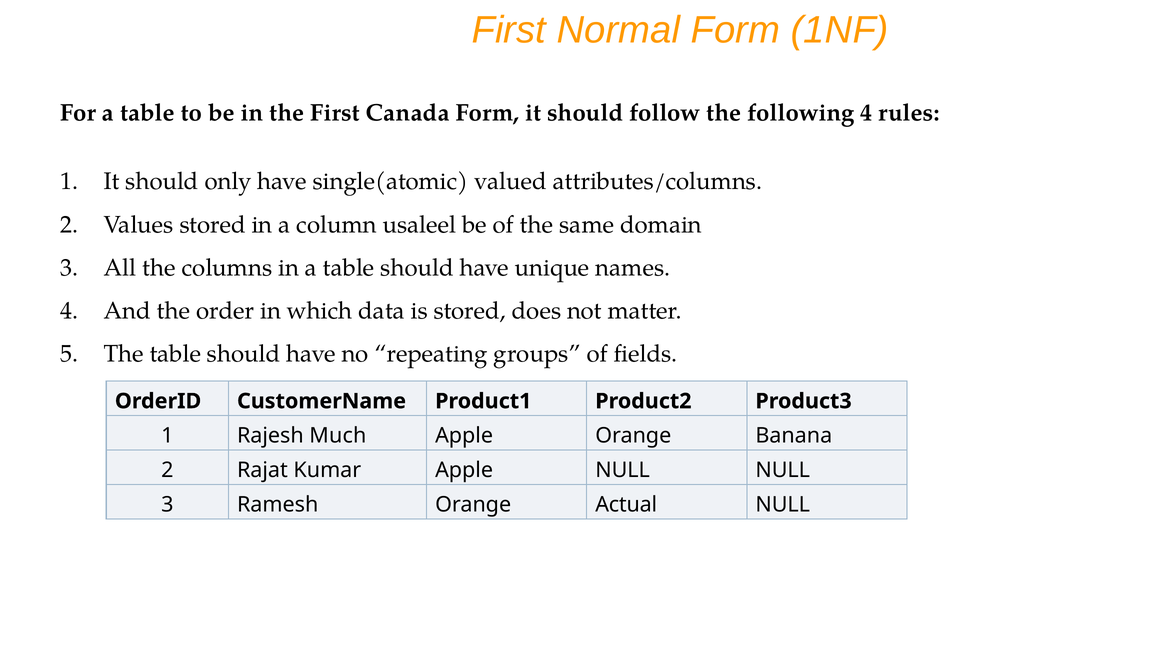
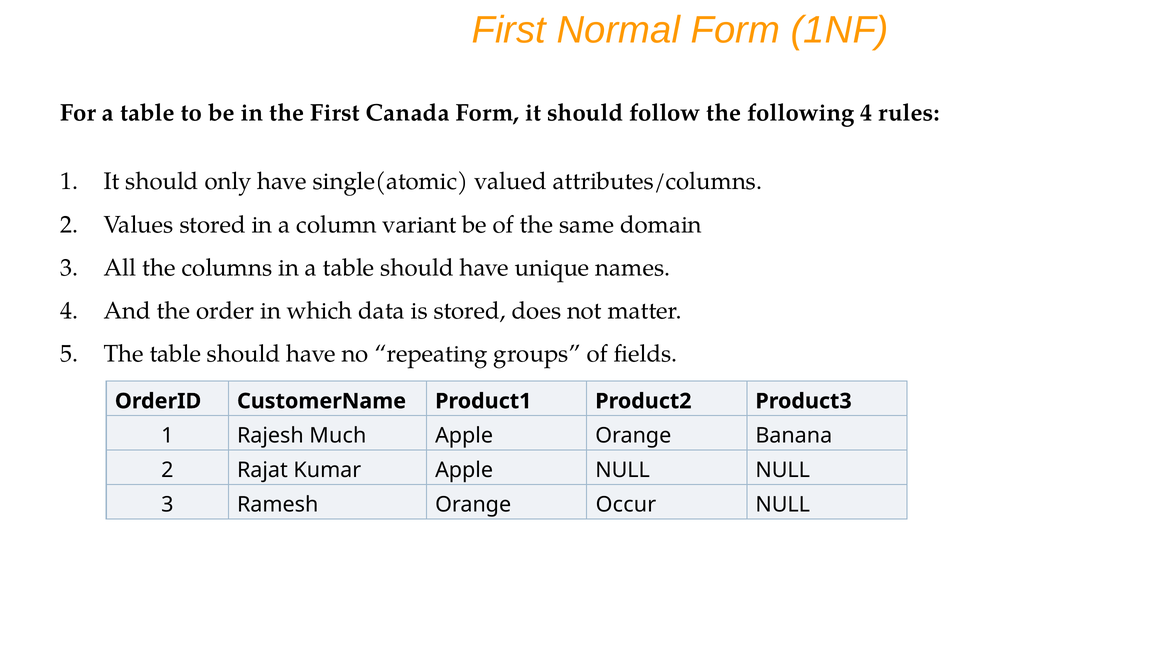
usaleel: usaleel -> variant (420, 225)
Actual: Actual -> Occur (626, 505)
